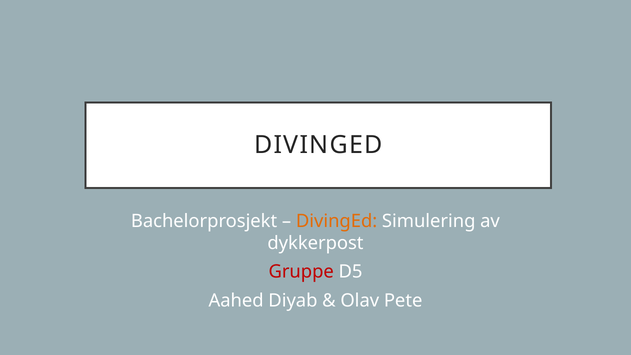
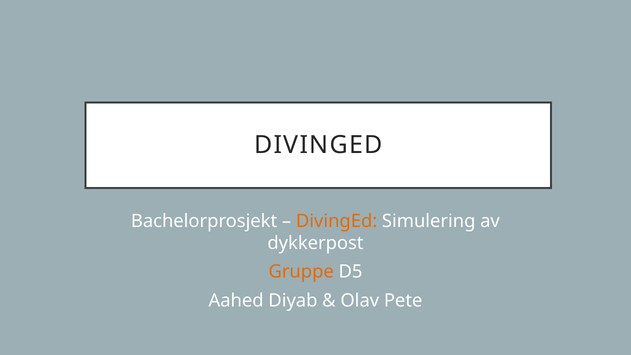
Gruppe colour: red -> orange (301, 272)
